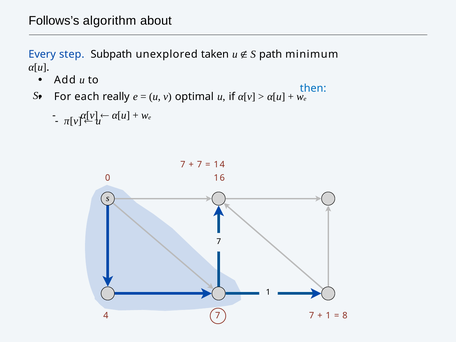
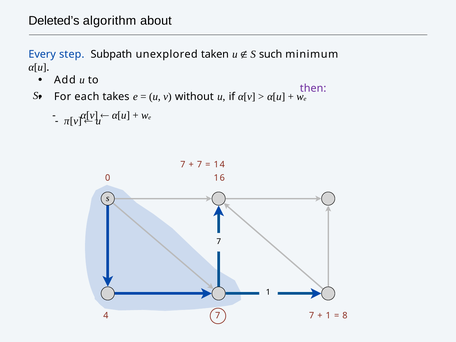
Follows’s: Follows’s -> Deleted’s (54, 21)
path: path -> such (271, 54)
then colour: blue -> purple (313, 88)
really: really -> takes (116, 97)
optimal: optimal -> without (194, 97)
